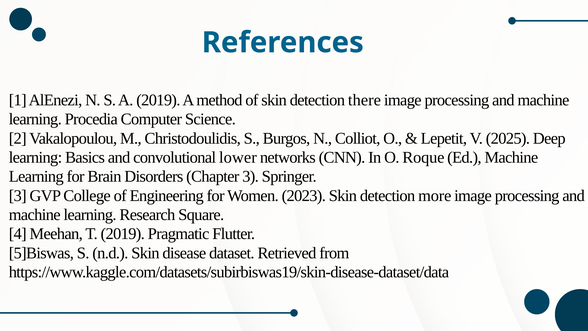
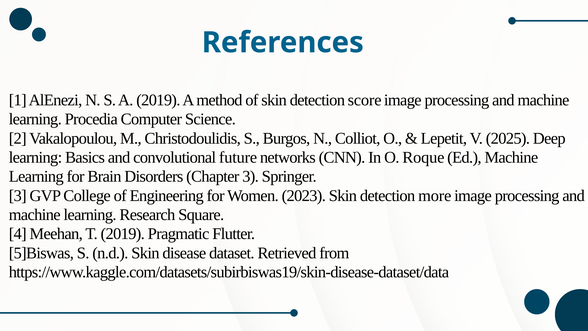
there: there -> score (365, 100)
lower: lower -> future (238, 157)
